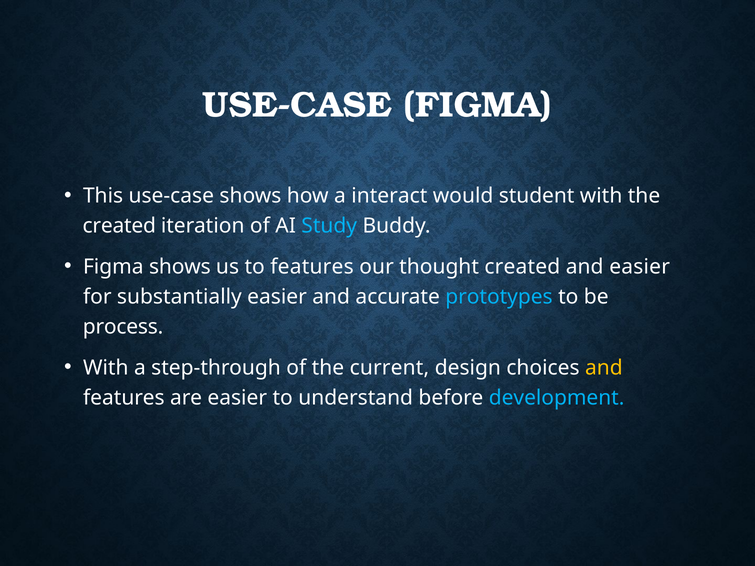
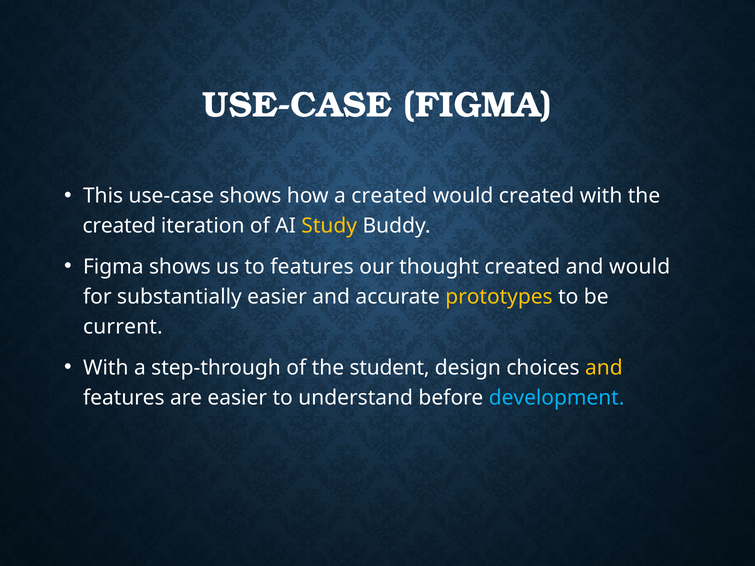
a interact: interact -> created (389, 196)
would student: student -> created (537, 196)
Study colour: light blue -> yellow (329, 226)
and easier: easier -> would (640, 267)
prototypes colour: light blue -> yellow (499, 297)
process: process -> current (123, 327)
current: current -> student (390, 368)
